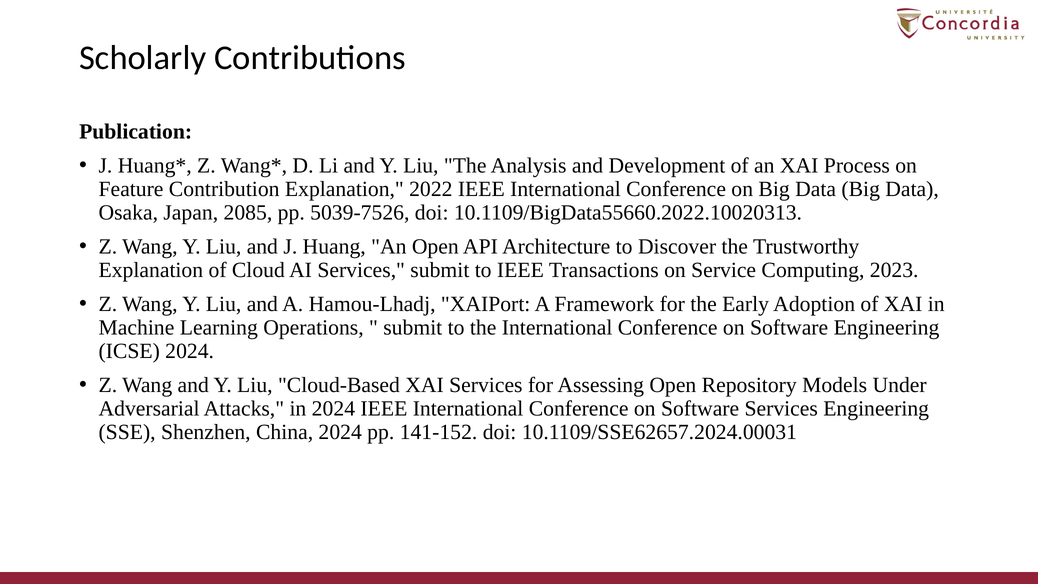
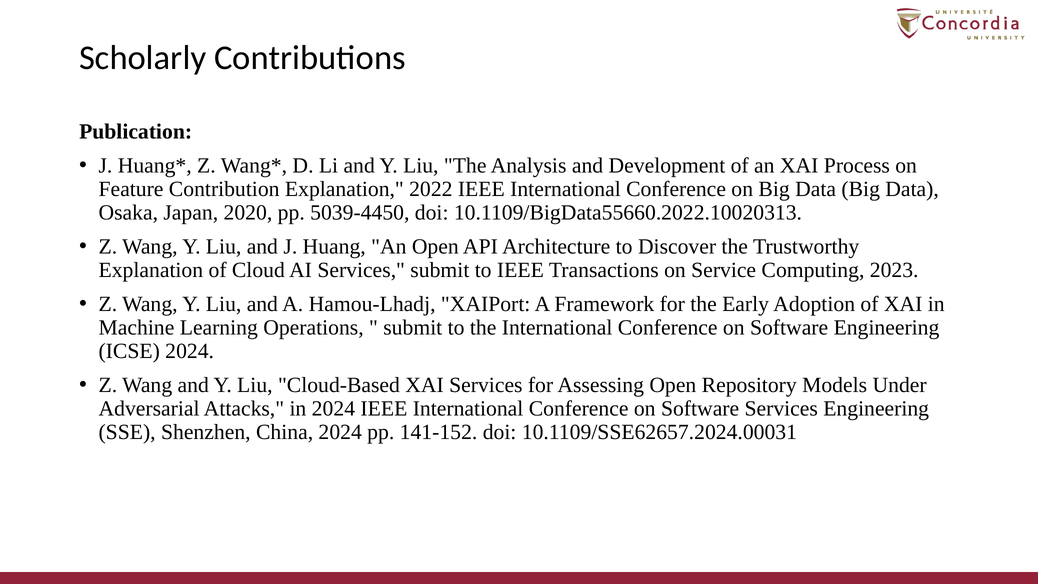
2085: 2085 -> 2020 (248, 212)
5039-7526: 5039-7526 -> 5039-4450 (360, 212)
